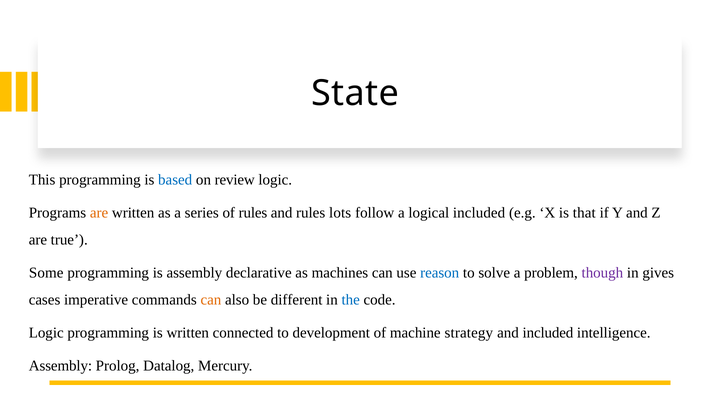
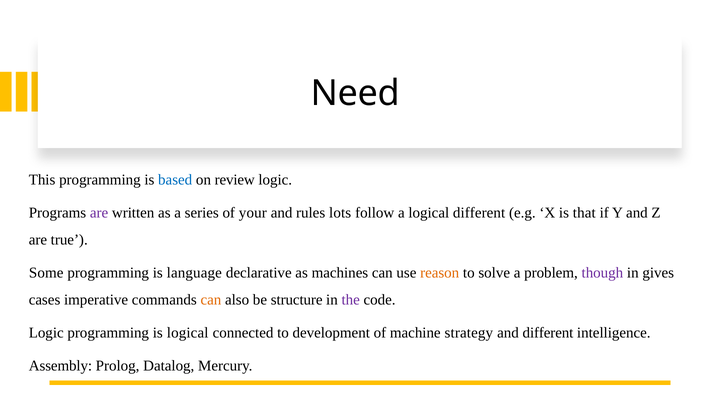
State: State -> Need (355, 93)
are colour: orange -> purple (99, 213)
of rules: rules -> your (253, 213)
logical included: included -> different (479, 213)
is assembly: assembly -> language (194, 273)
reason colour: blue -> orange (440, 273)
different: different -> structure (297, 300)
the colour: blue -> purple (351, 300)
is written: written -> logical (188, 333)
and included: included -> different (548, 333)
